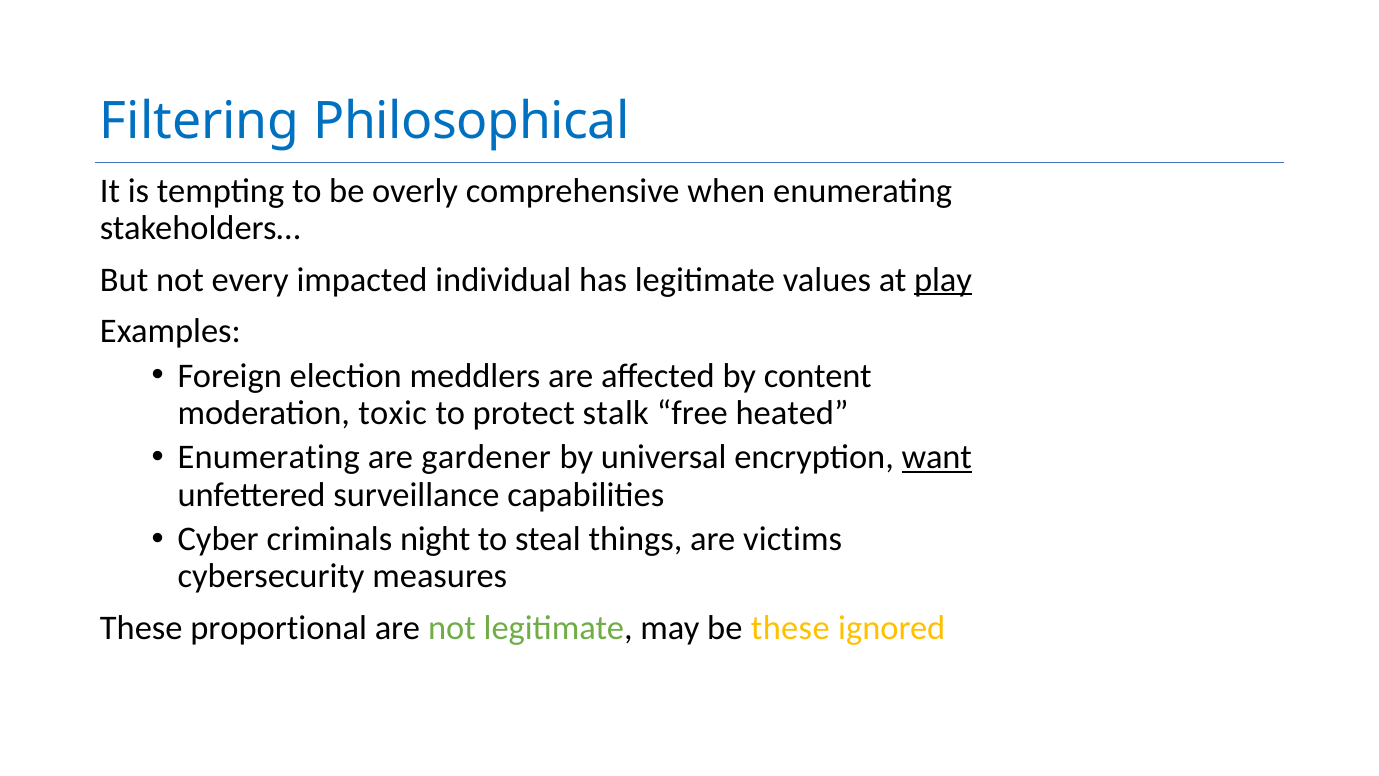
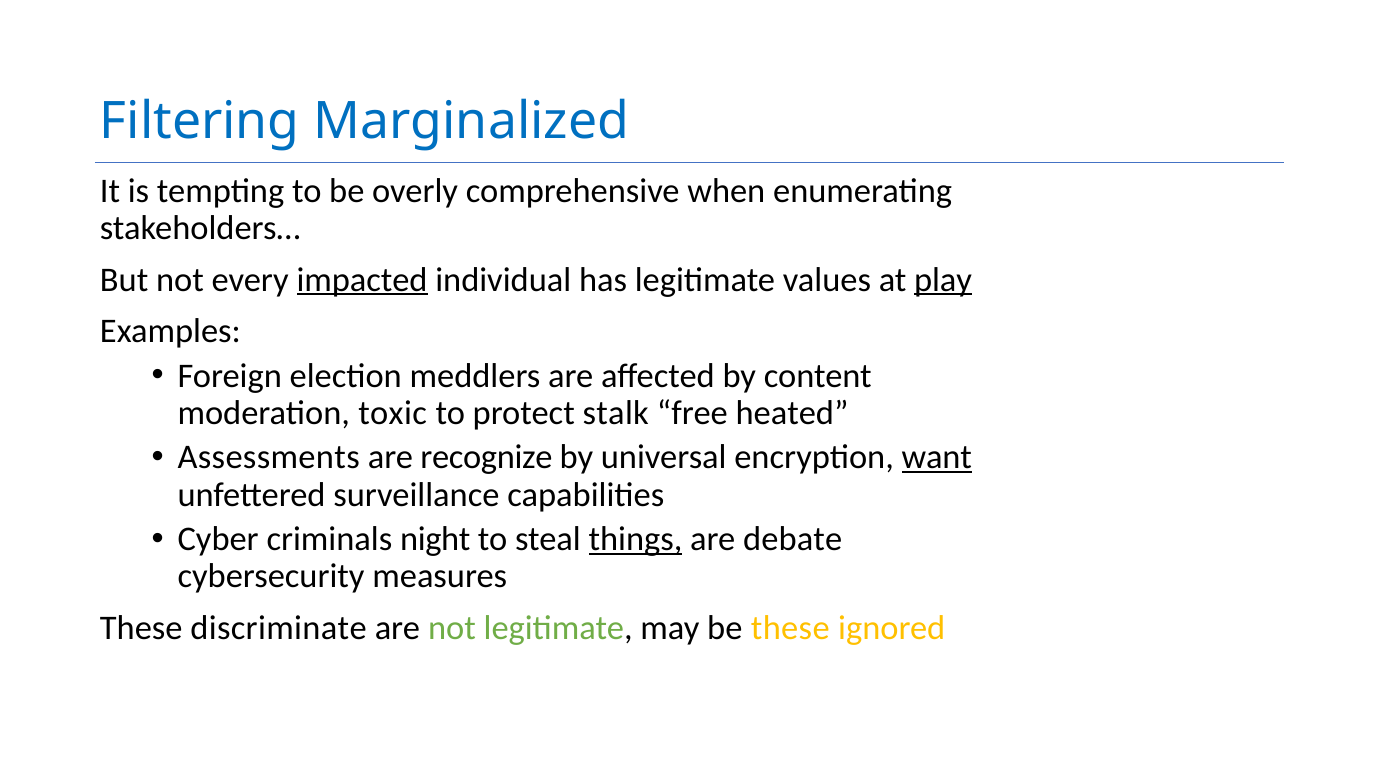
Philosophical: Philosophical -> Marginalized (471, 121)
impacted underline: none -> present (362, 280)
Enumerating: Enumerating -> Assessments (269, 457)
gardener: gardener -> recognize (486, 457)
things underline: none -> present (635, 539)
victims: victims -> debate (793, 539)
proportional: proportional -> discriminate (279, 628)
